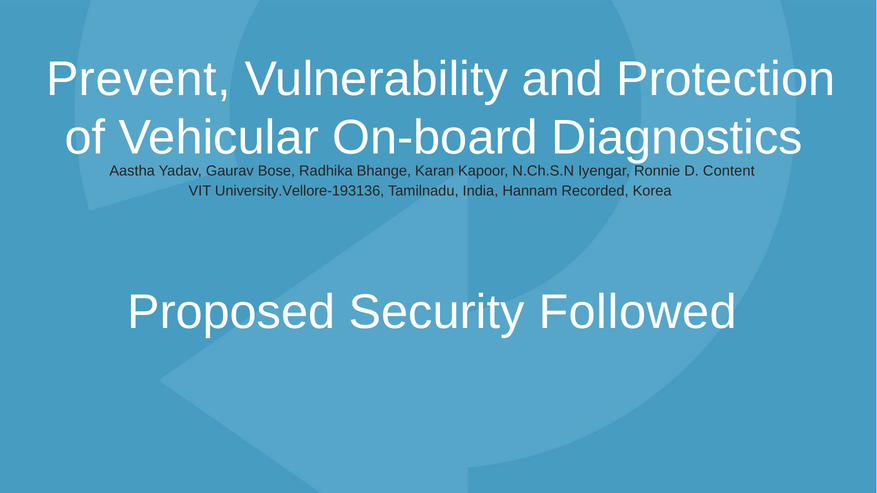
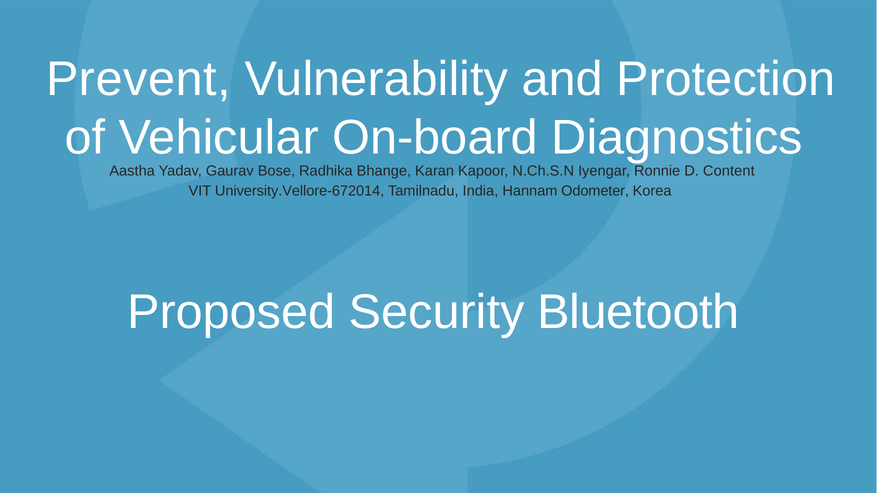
University.Vellore-193136: University.Vellore-193136 -> University.Vellore-672014 (300, 191)
Recorded: Recorded -> Odometer (595, 191)
Followed: Followed -> Bluetooth (638, 312)
